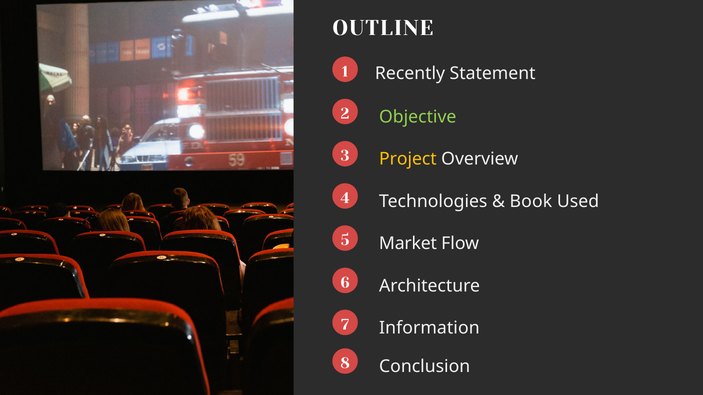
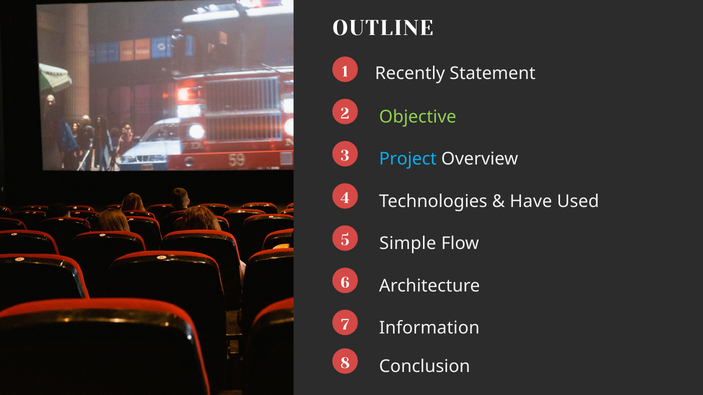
Project colour: yellow -> light blue (408, 159)
Book: Book -> Have (531, 202)
Market: Market -> Simple (408, 244)
